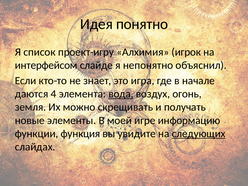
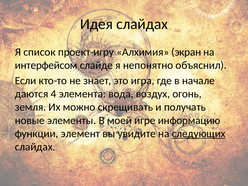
Идея понятно: понятно -> слайдах (142, 24)
игрок: игрок -> экран (186, 52)
вода underline: present -> none (121, 94)
функция: функция -> элемент (80, 134)
